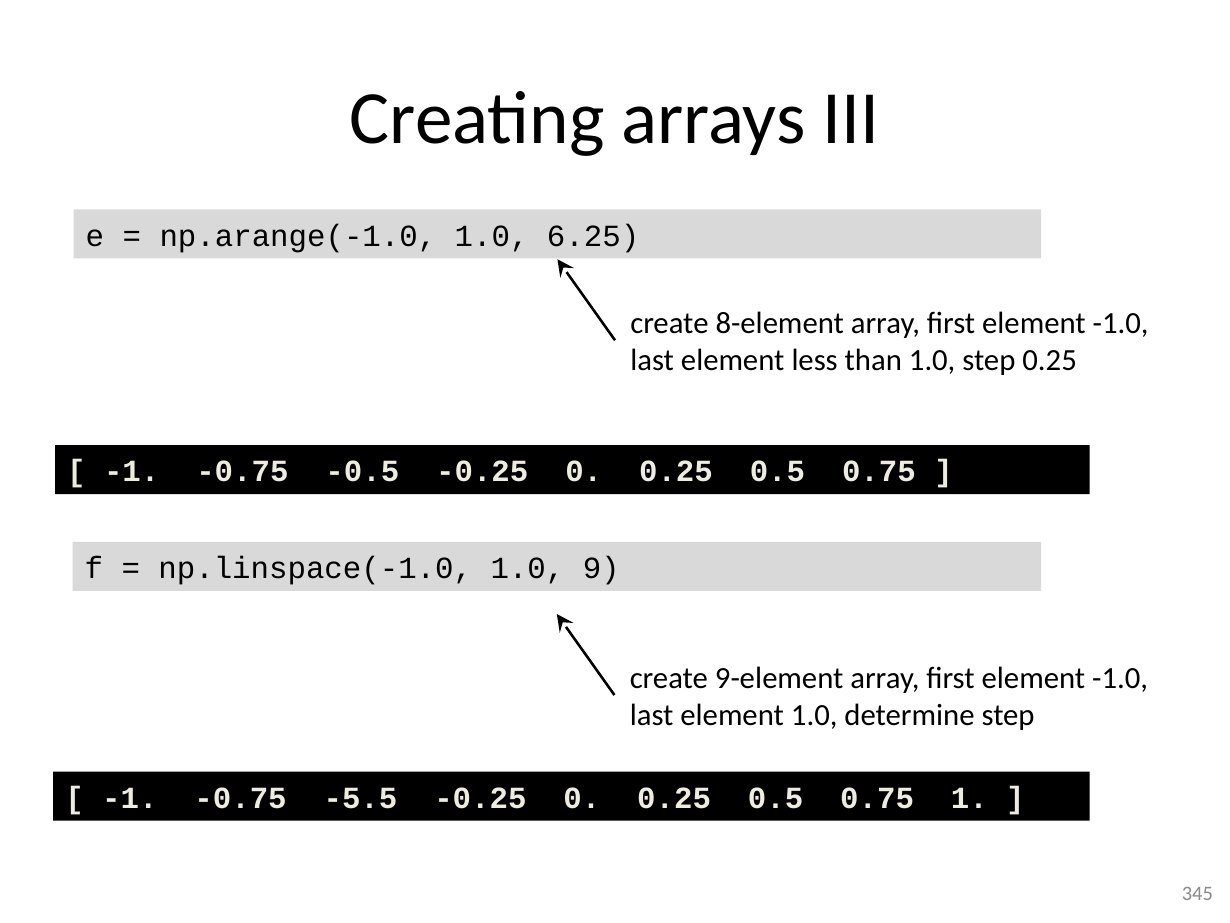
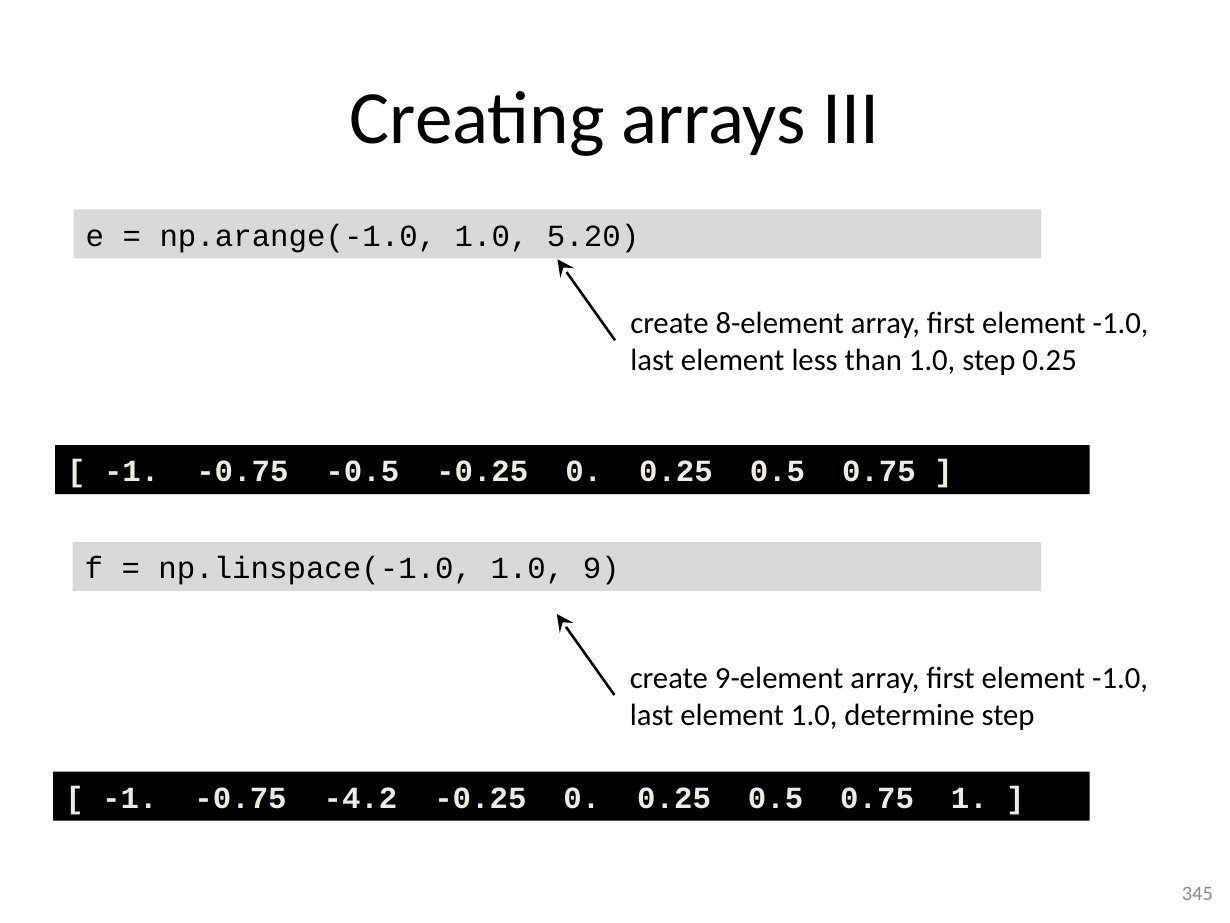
6.25: 6.25 -> 5.20 (593, 236)
-5.5: -5.5 -> -4.2 (360, 798)
